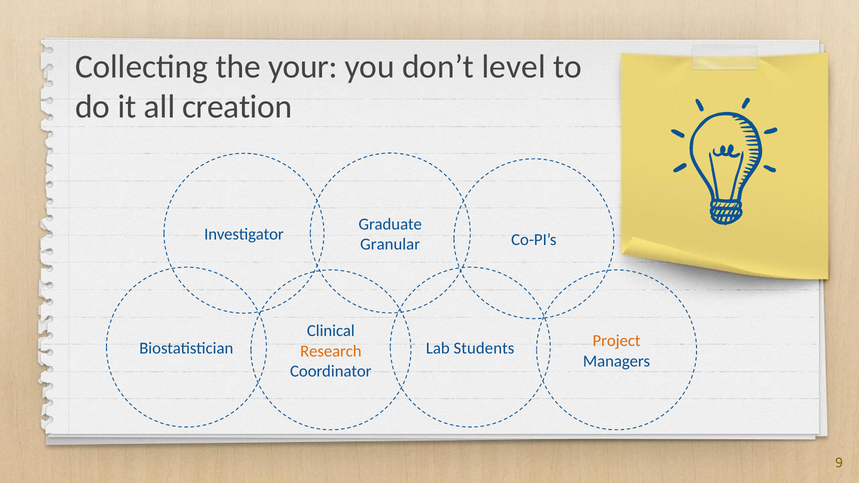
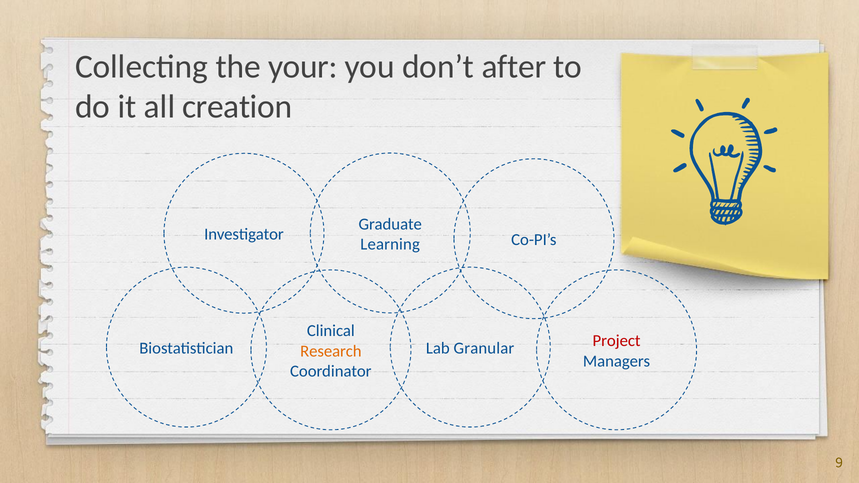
level: level -> after (514, 67)
Granular: Granular -> Learning (390, 244)
Project colour: orange -> red (617, 341)
Students: Students -> Granular (484, 348)
